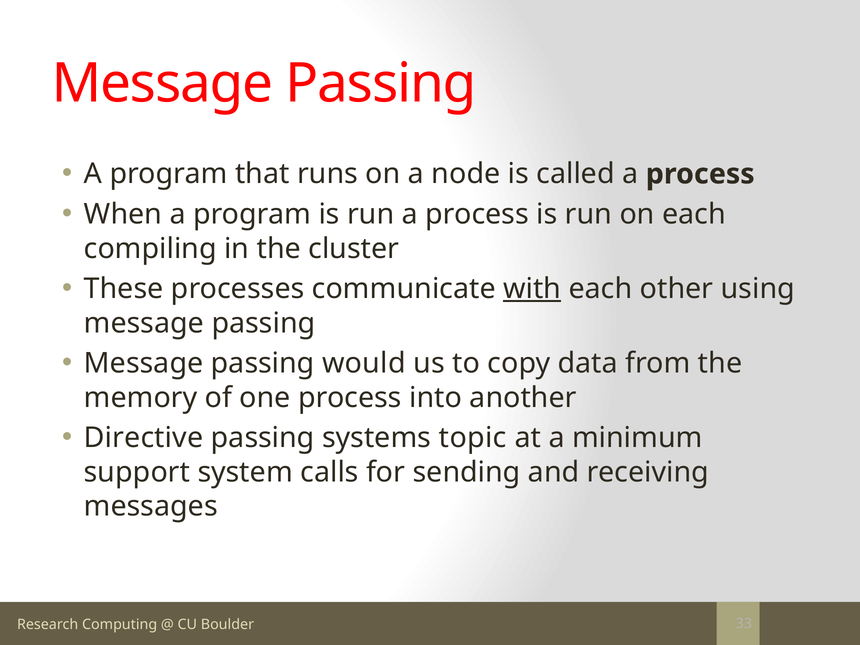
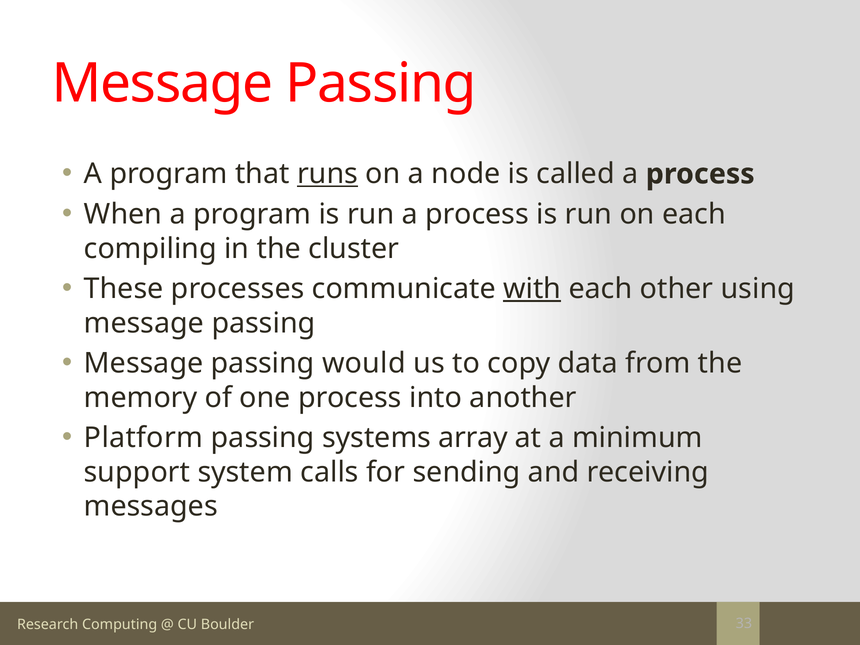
runs underline: none -> present (328, 174)
Directive: Directive -> Platform (143, 438)
topic: topic -> array (473, 438)
